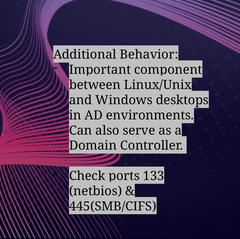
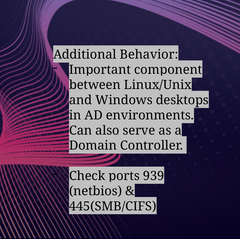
133: 133 -> 939 (154, 176)
